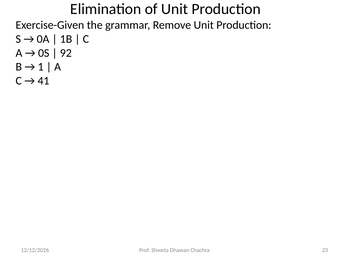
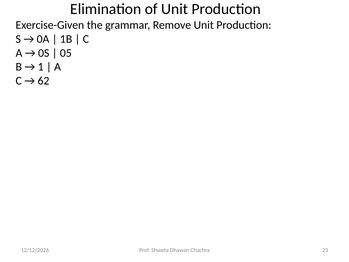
92: 92 -> 05 (66, 53)
41: 41 -> 62 (43, 81)
